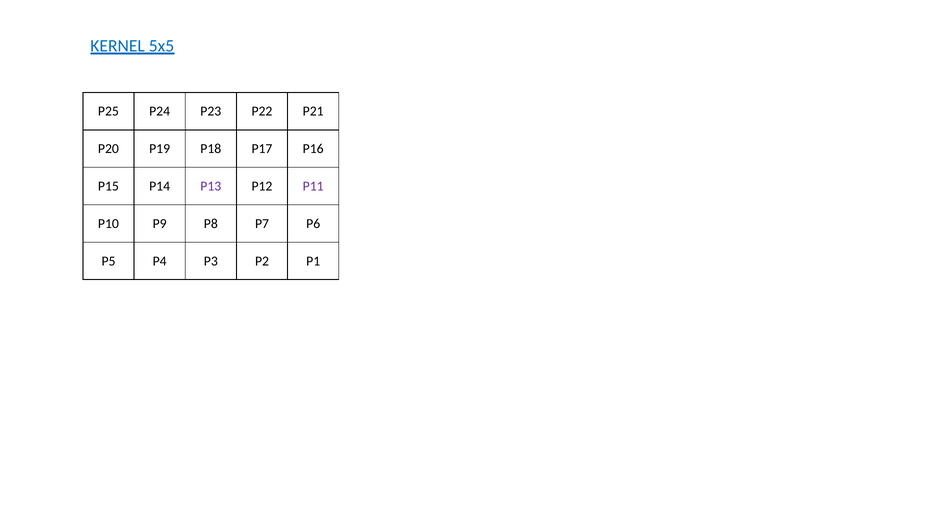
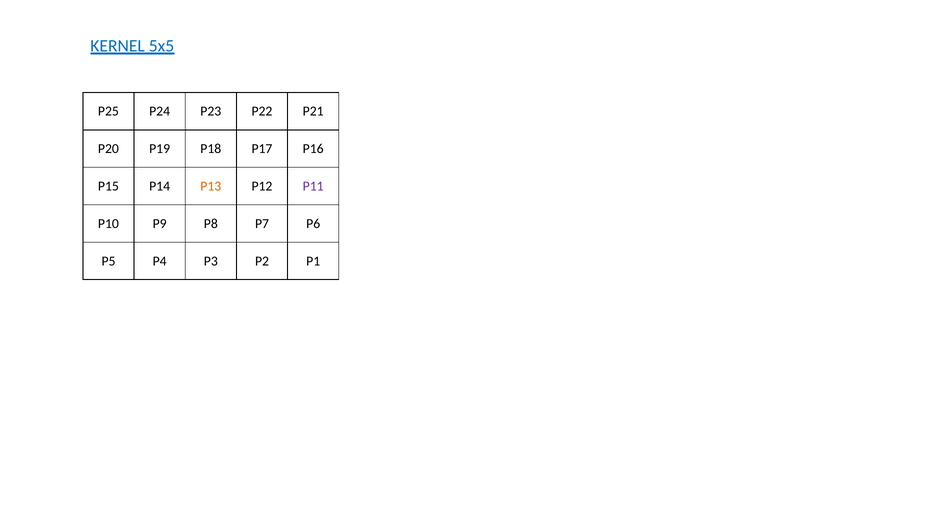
P13 colour: purple -> orange (211, 186)
